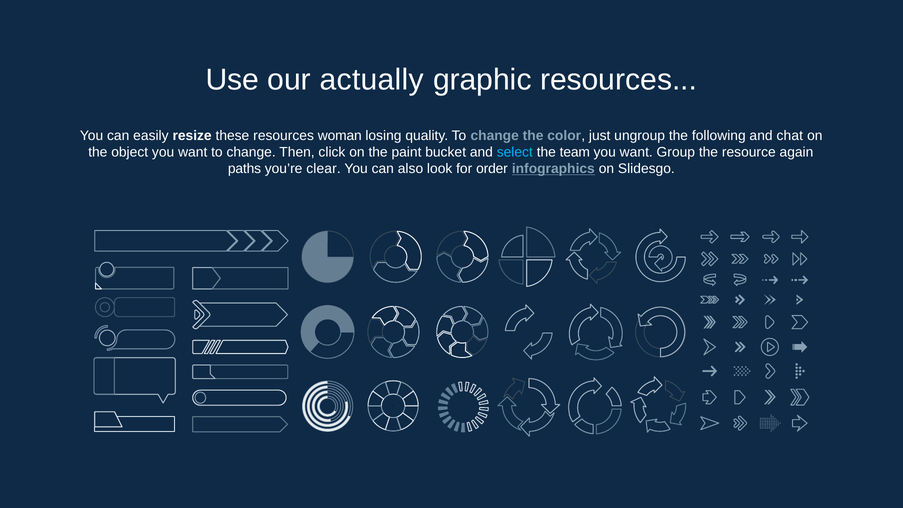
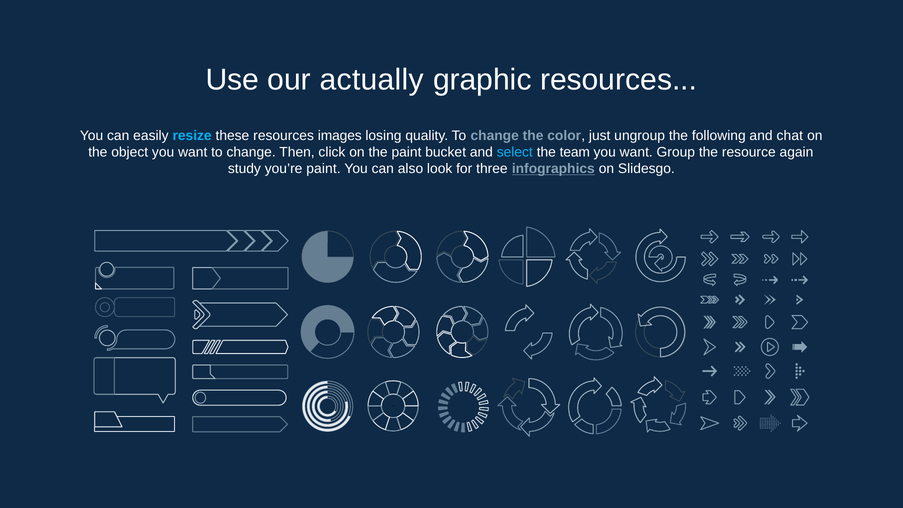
resize colour: white -> light blue (192, 136)
woman: woman -> images (340, 136)
paths: paths -> study (244, 169)
you’re clear: clear -> paint (323, 169)
order: order -> three (492, 169)
